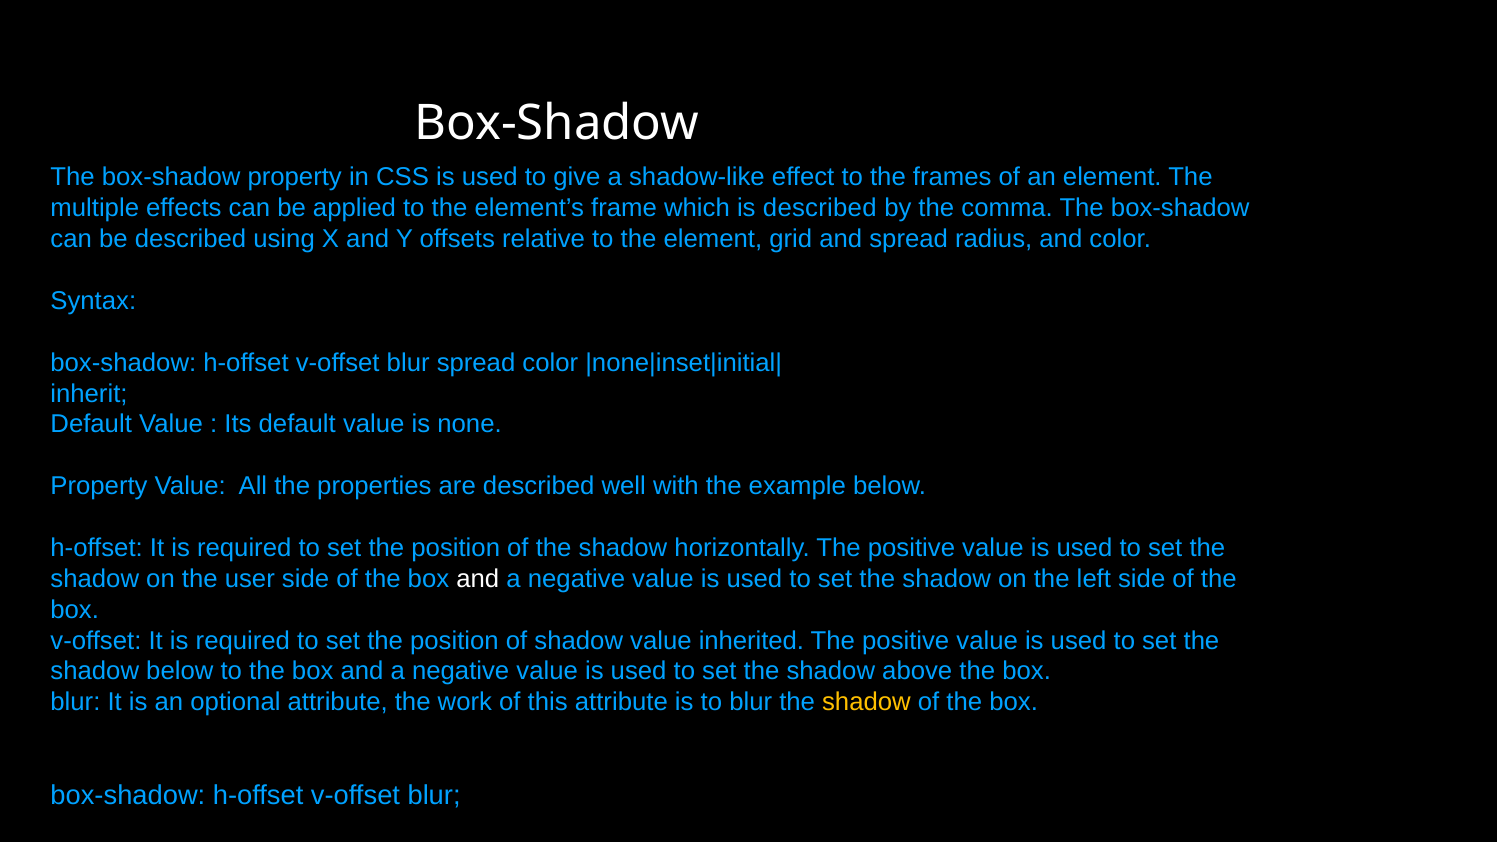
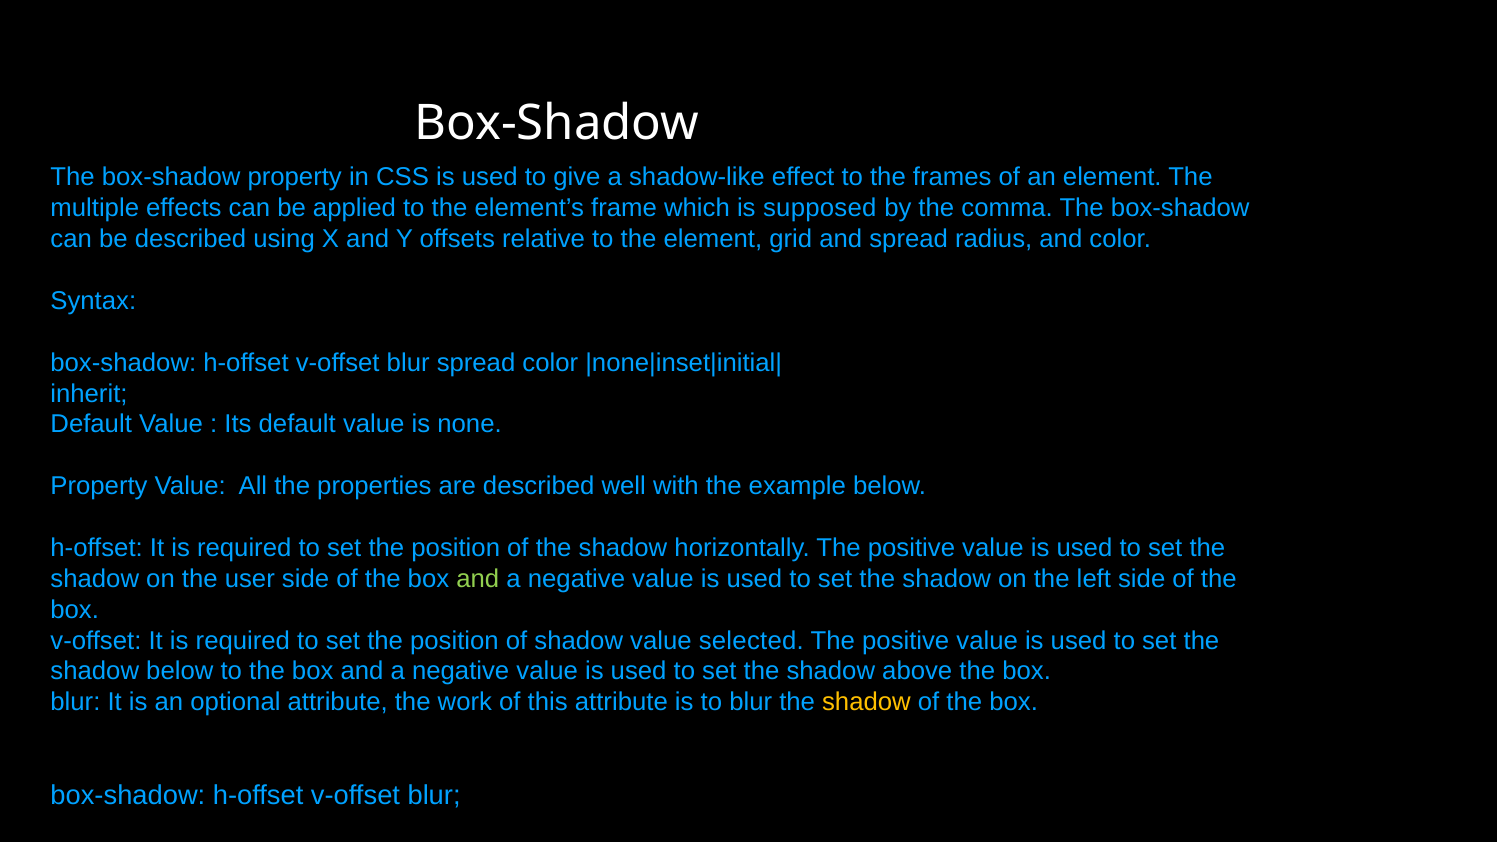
is described: described -> supposed (820, 208)
and colour: white -> light green (478, 579)
inherited: inherited -> selected (751, 641)
